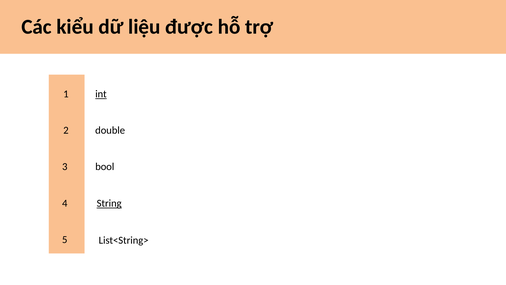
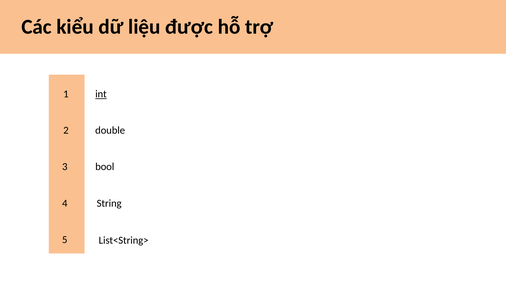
String underline: present -> none (109, 203)
